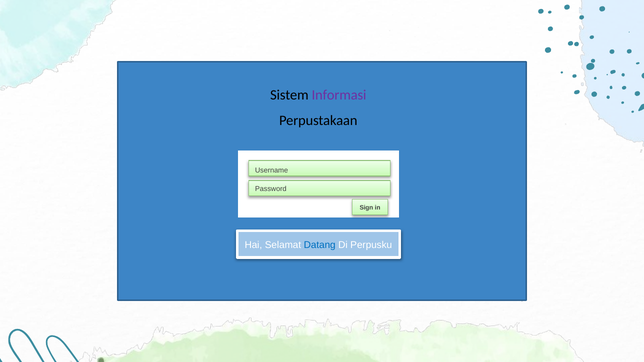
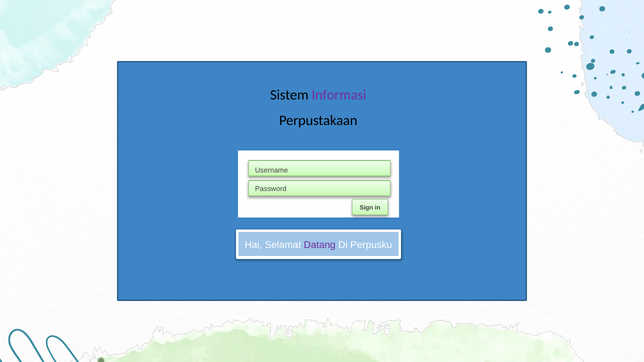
Datang colour: blue -> purple (320, 245)
